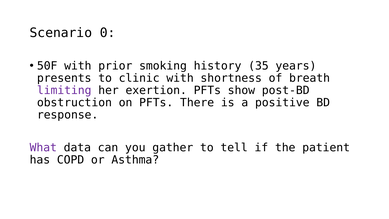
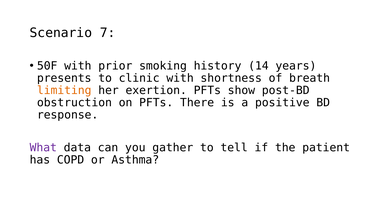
0: 0 -> 7 (108, 33)
35: 35 -> 14 (258, 66)
limiting colour: purple -> orange (64, 90)
